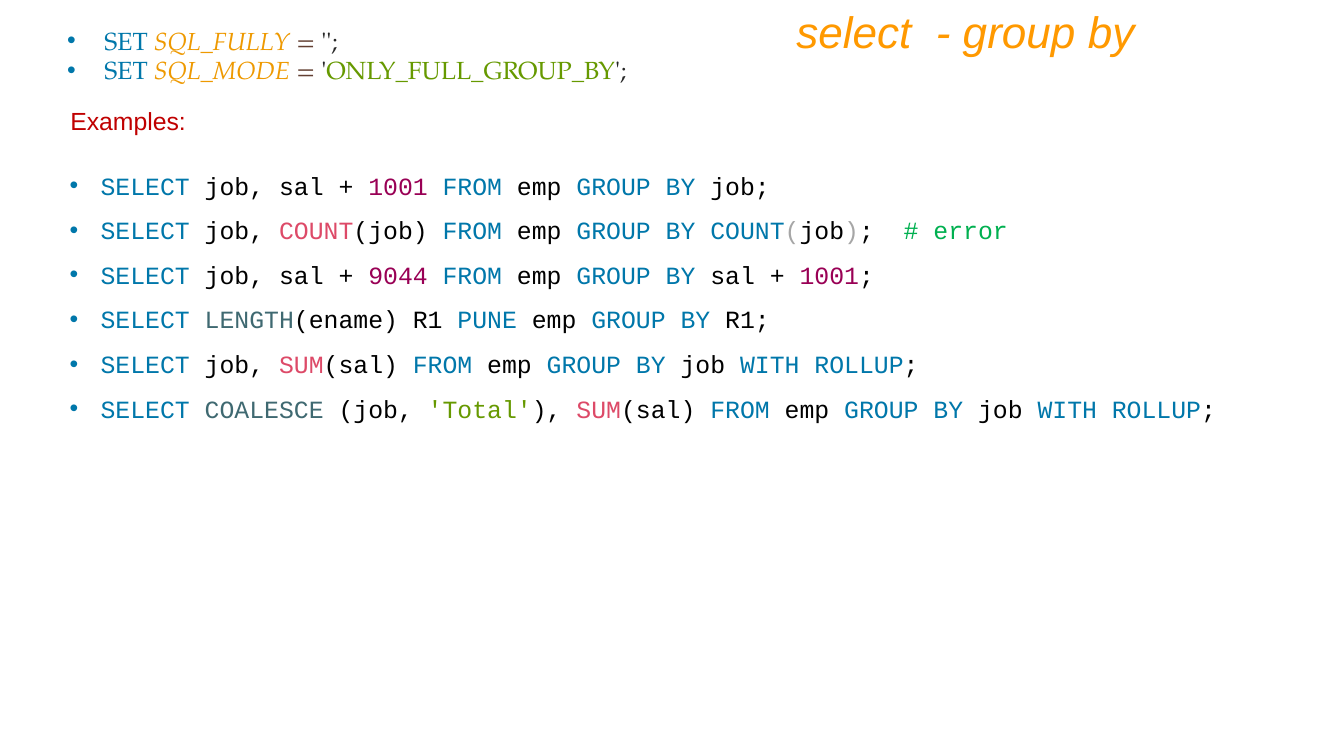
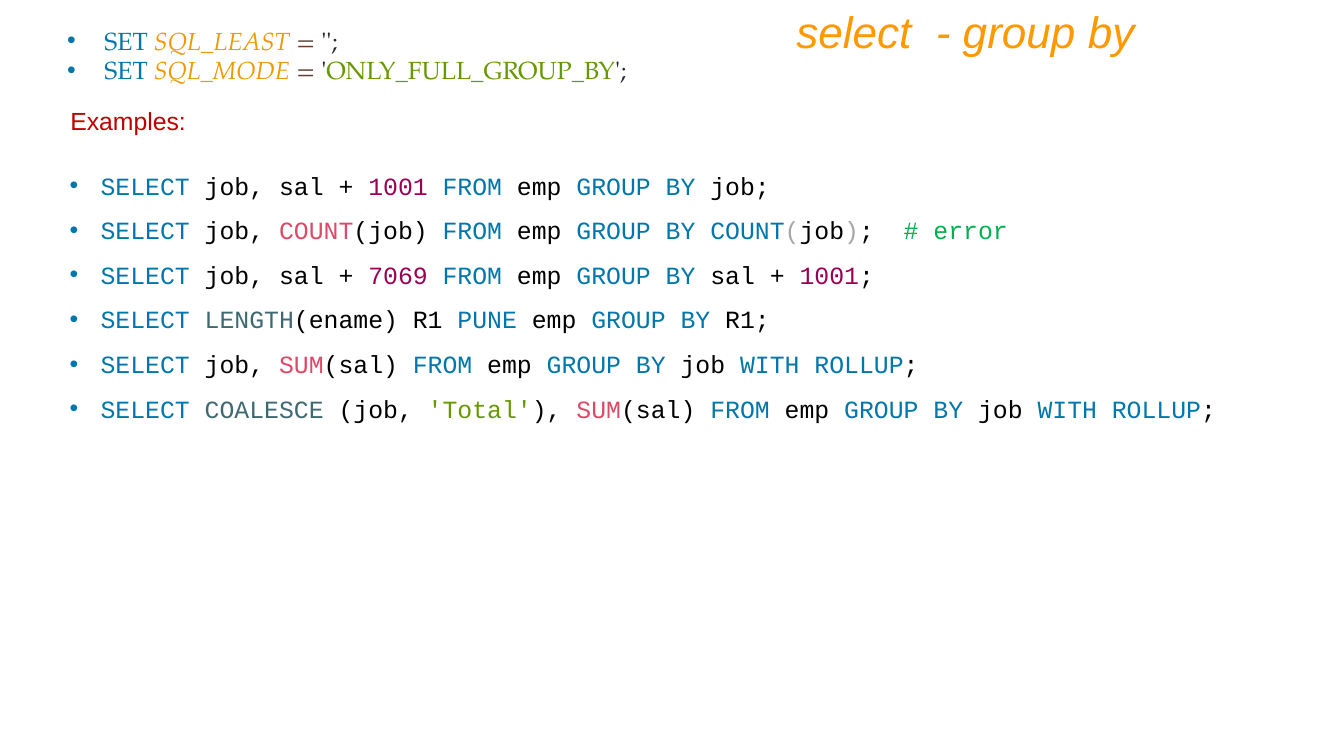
SQL_FULLY: SQL_FULLY -> SQL_LEAST (222, 42)
9044: 9044 -> 7069 (398, 276)
